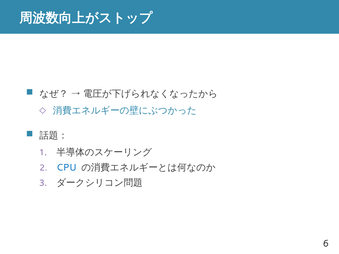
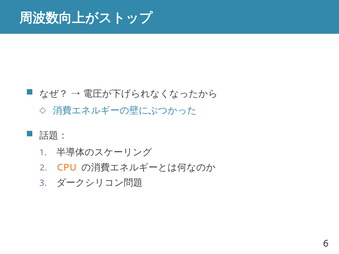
CPU colour: blue -> orange (66, 168)
